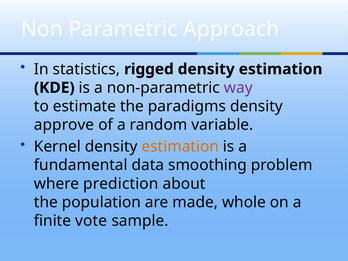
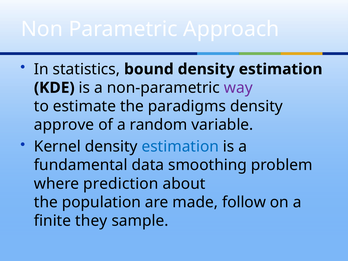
rigged: rigged -> bound (149, 69)
estimation colour: orange -> blue (180, 147)
whole: whole -> follow (244, 202)
vote: vote -> they (91, 221)
